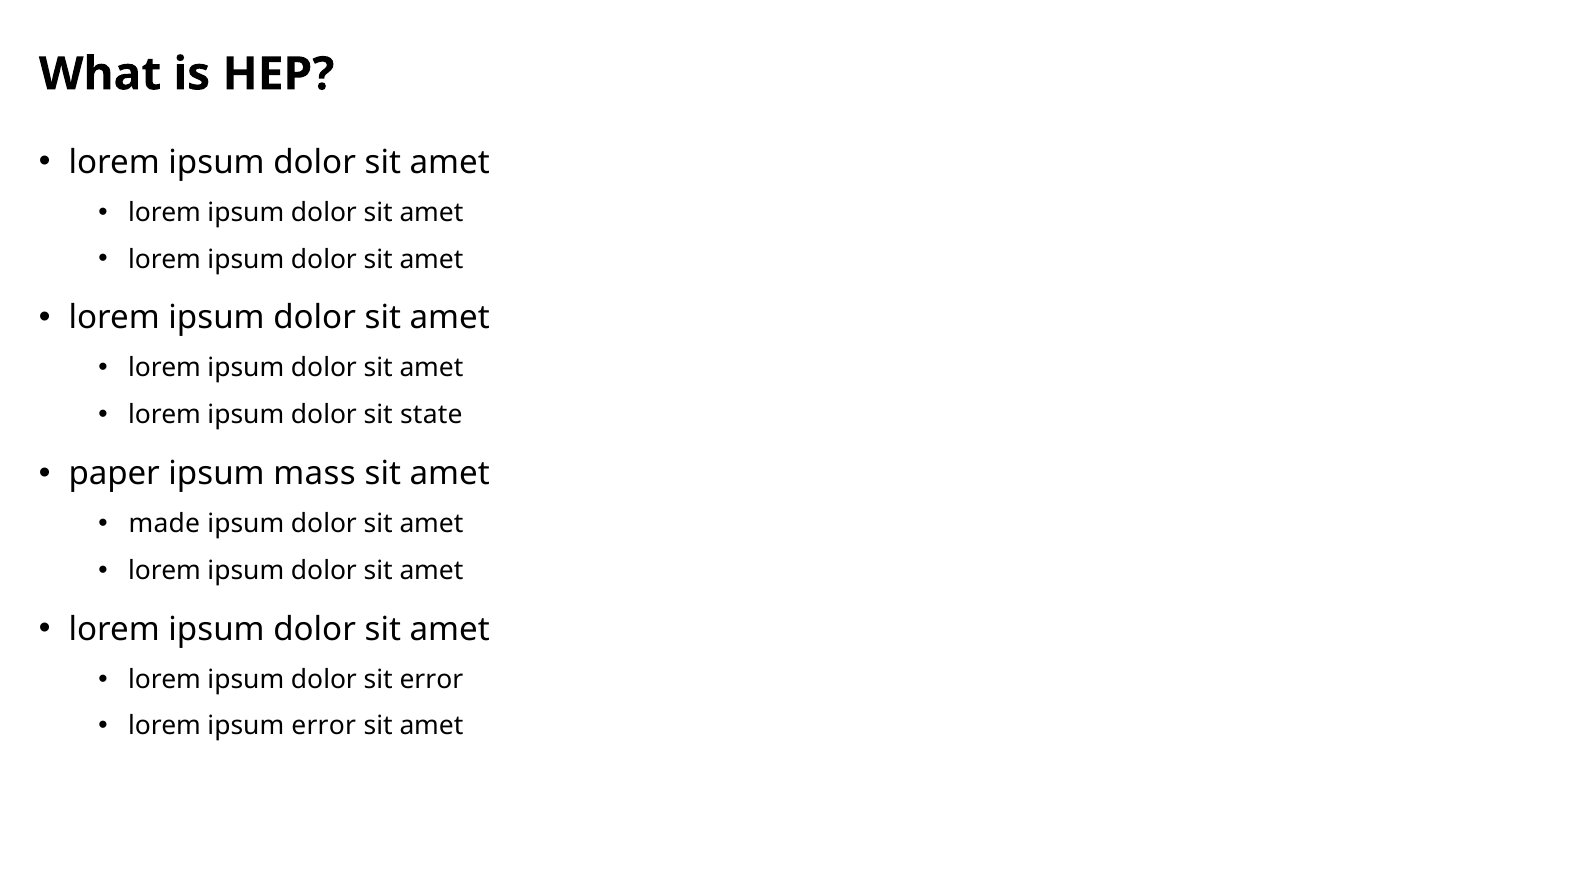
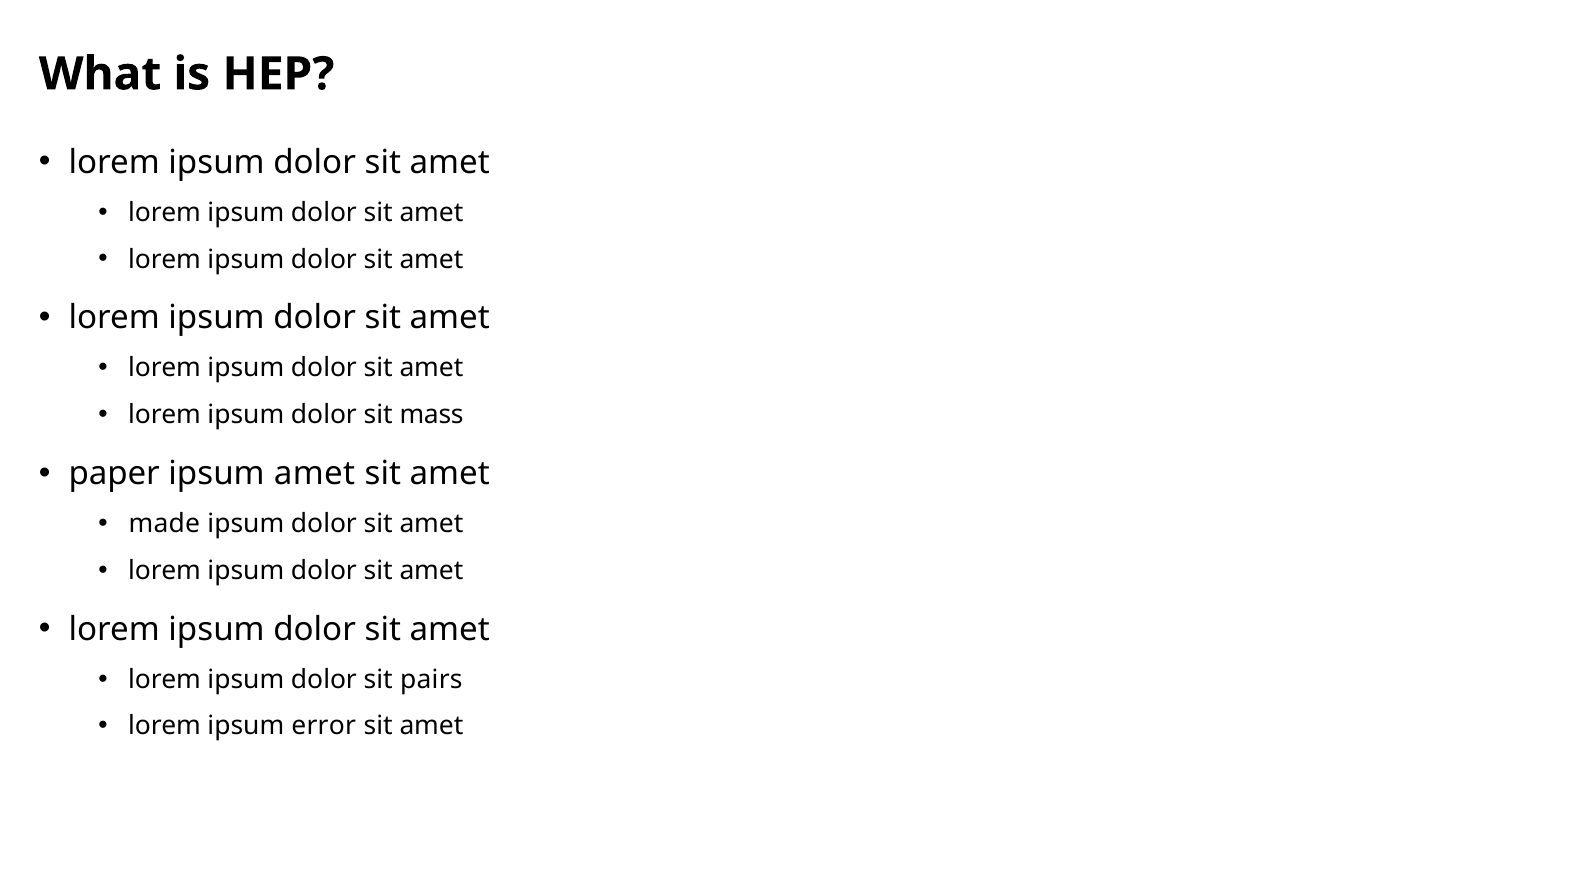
state: state -> mass (432, 415)
ipsum mass: mass -> amet (315, 474)
sit error: error -> pairs (431, 680)
